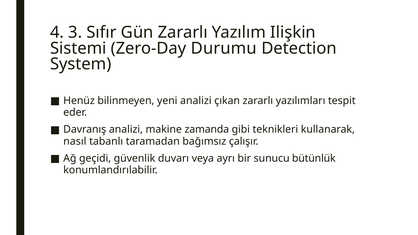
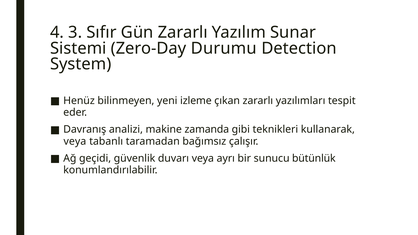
Ilişkin: Ilişkin -> Sunar (293, 32)
yeni analizi: analizi -> izleme (196, 101)
nasıl: nasıl -> veya (75, 141)
